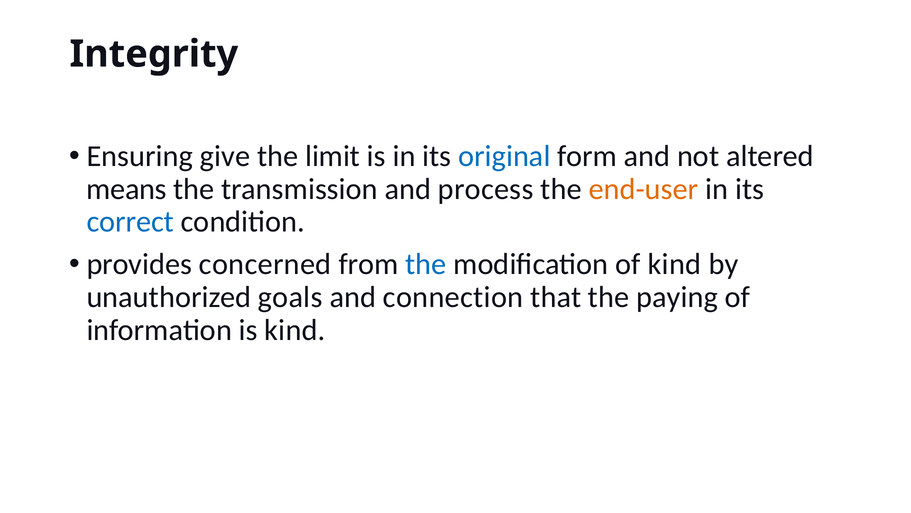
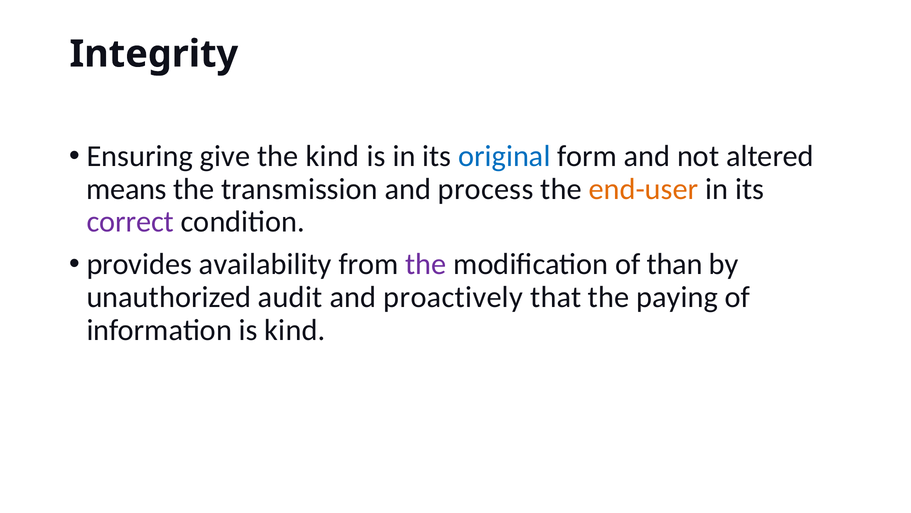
the limit: limit -> kind (332, 156)
correct colour: blue -> purple (130, 222)
concerned: concerned -> availability (265, 264)
the colour: blue -> purple (426, 264)
of kind: kind -> than (675, 264)
goals: goals -> audit (290, 297)
connection: connection -> proactively (453, 297)
